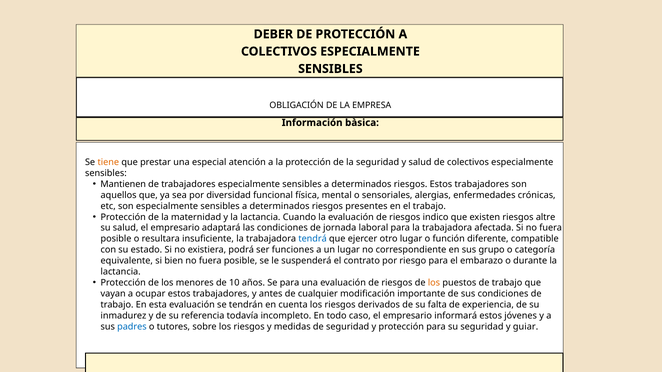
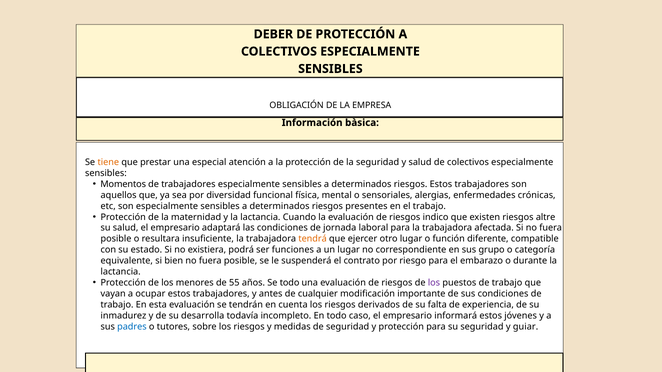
Mantienen: Mantienen -> Momentos (123, 184)
tendrá colour: blue -> orange (313, 239)
10: 10 -> 55 (234, 283)
Se para: para -> todo (290, 283)
los colour: orange -> purple (434, 283)
referencia: referencia -> desarrolla (203, 316)
